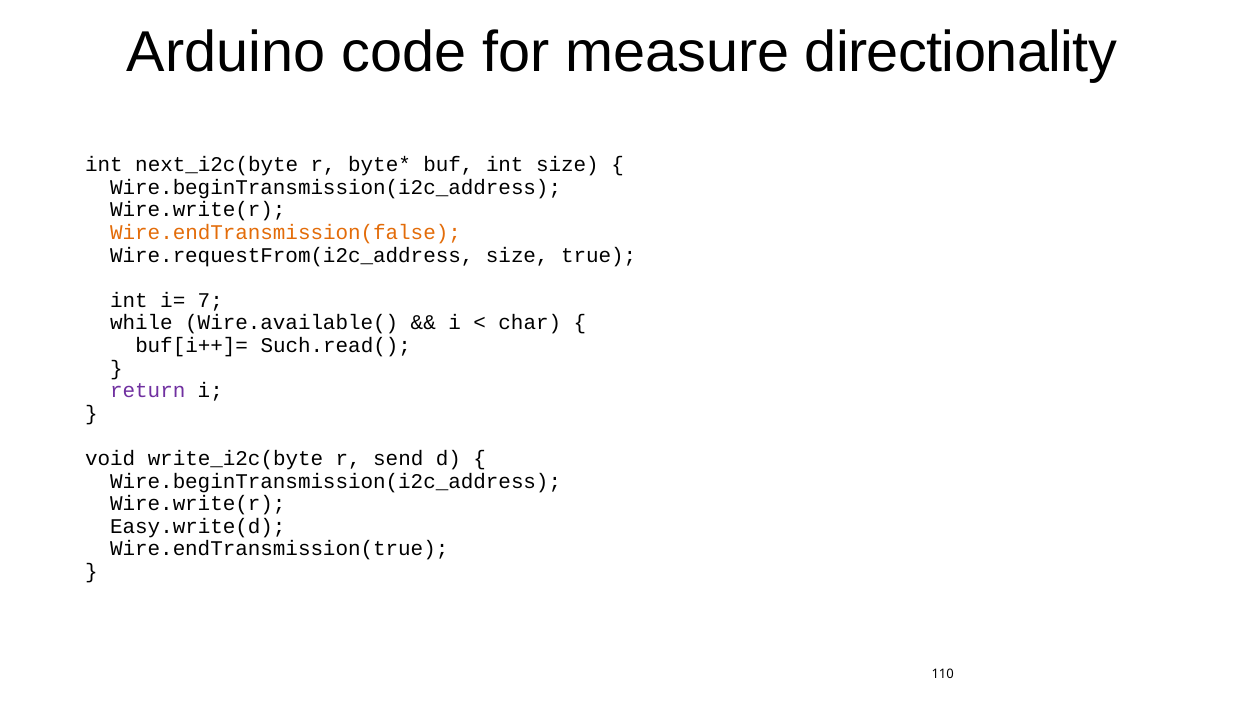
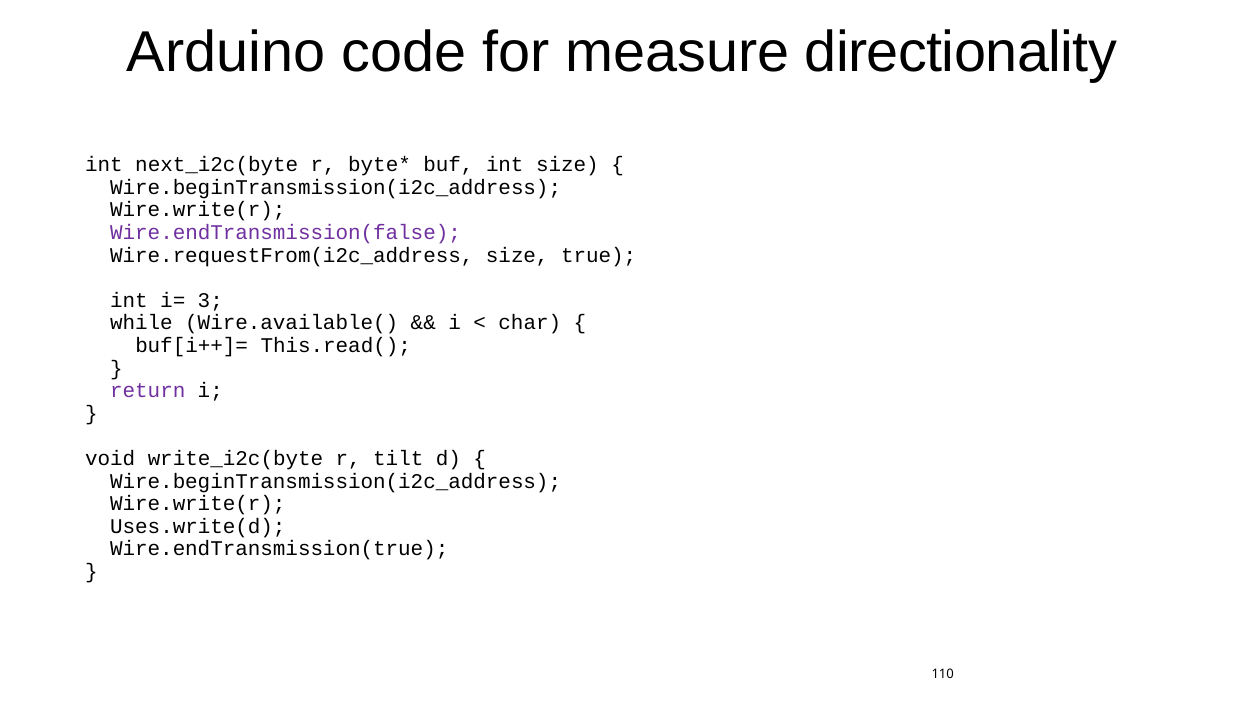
Wire.endTransmission(false colour: orange -> purple (286, 233)
7: 7 -> 3 (210, 300)
Such.read(: Such.read( -> This.read( (336, 346)
send: send -> tilt (398, 459)
Easy.write(d: Easy.write(d -> Uses.write(d (198, 527)
